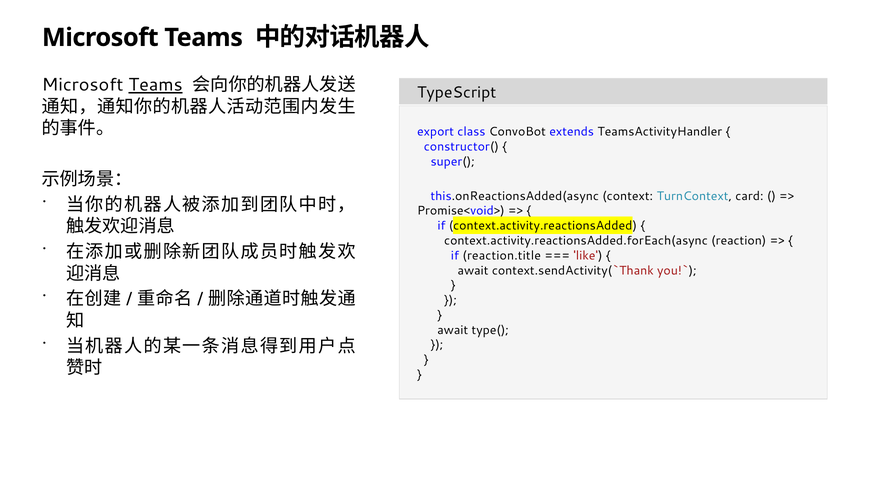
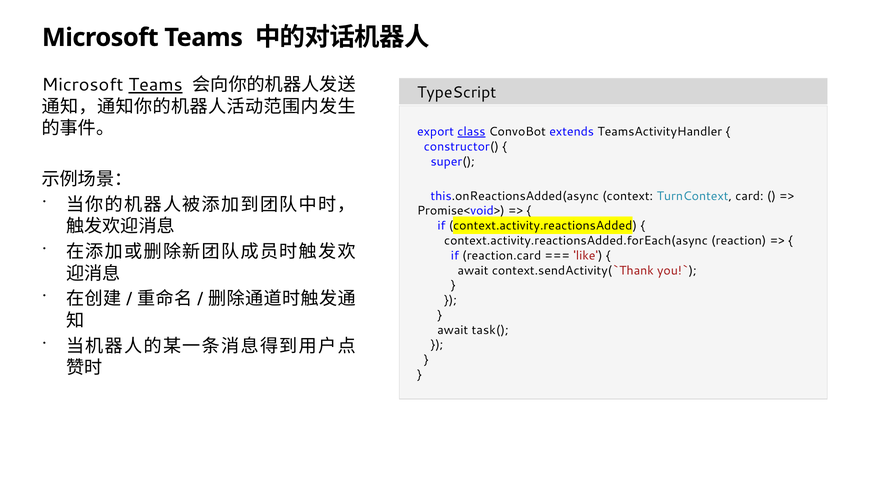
class underline: none -> present (471, 132)
reaction.title: reaction.title -> reaction.card (502, 255)
type(: type( -> task( (490, 330)
